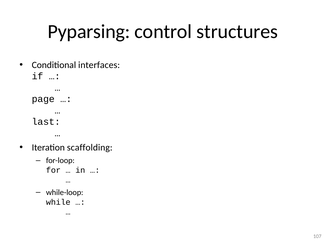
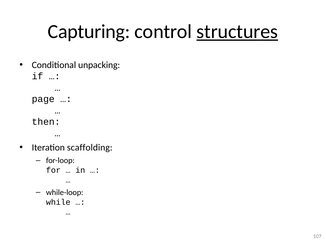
Pyparsing: Pyparsing -> Capturing (89, 32)
structures underline: none -> present (237, 32)
interfaces: interfaces -> unpacking (99, 65)
last: last -> then (46, 122)
